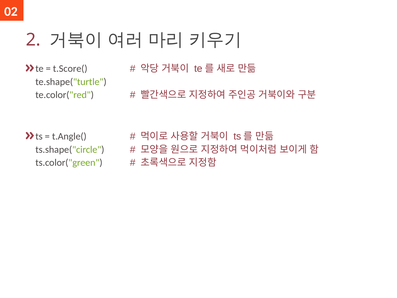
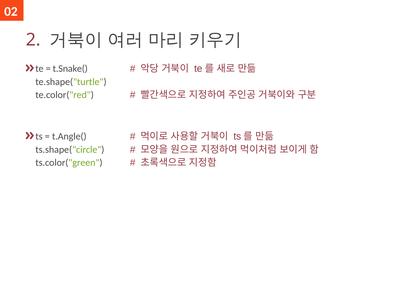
t.Score(: t.Score( -> t.Snake( (70, 69)
